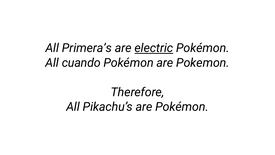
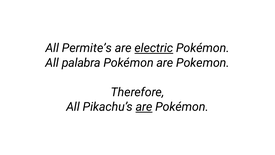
Primera’s: Primera’s -> Permite’s (87, 48)
cuando: cuando -> palabra (81, 63)
are underline: none -> present (144, 107)
